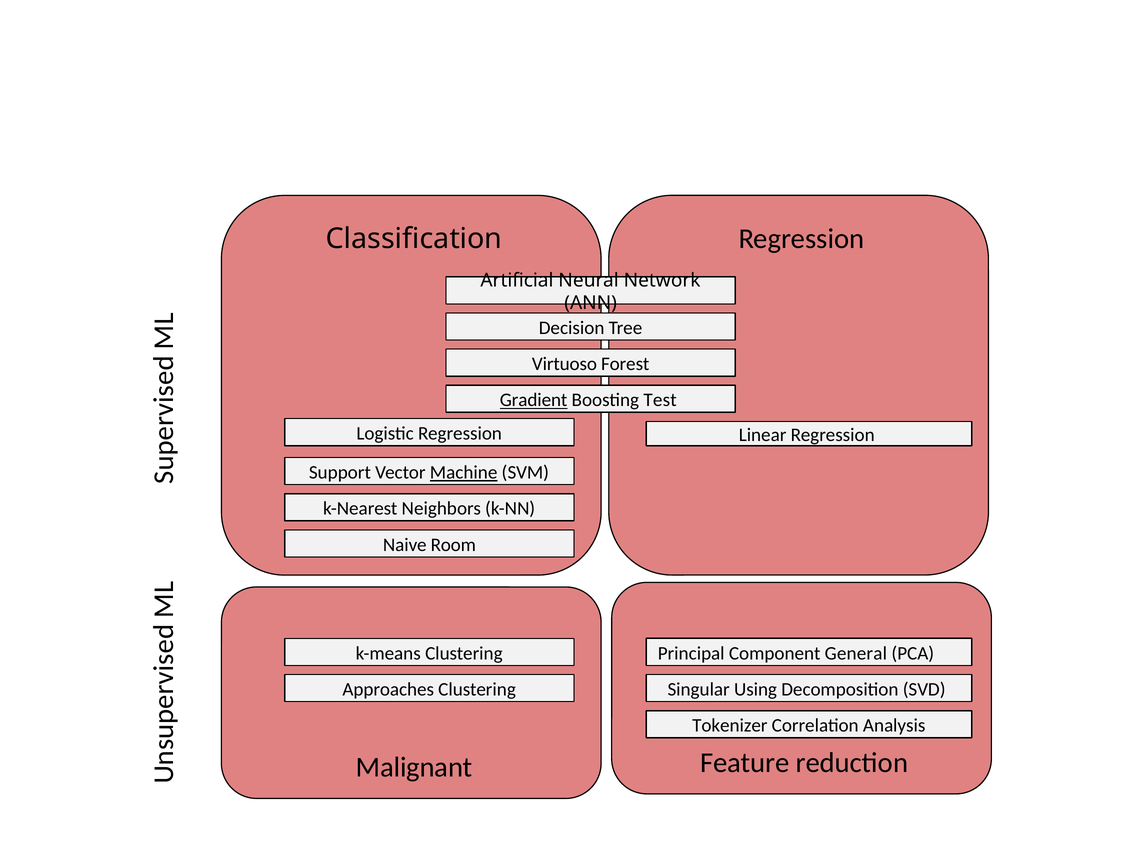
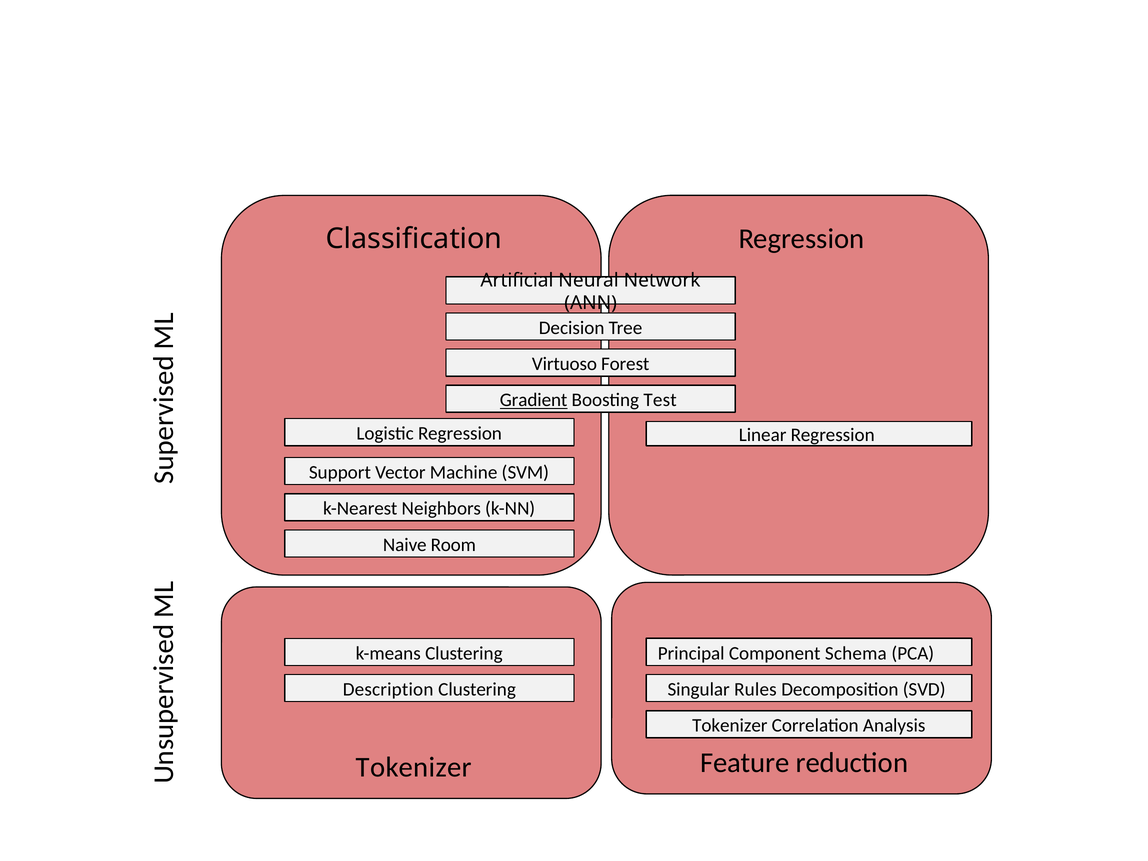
Machine underline: present -> none (464, 472)
General: General -> Schema (856, 653)
Approaches: Approaches -> Description (388, 689)
Using: Using -> Rules (755, 689)
Malignant: Malignant -> Tokenizer (414, 767)
